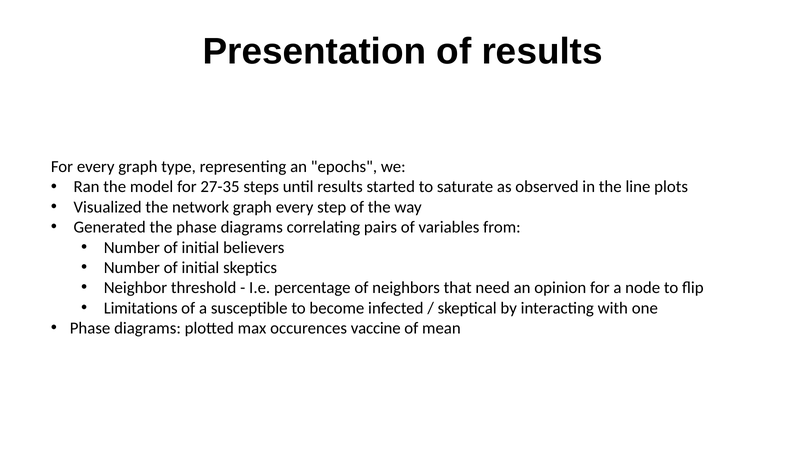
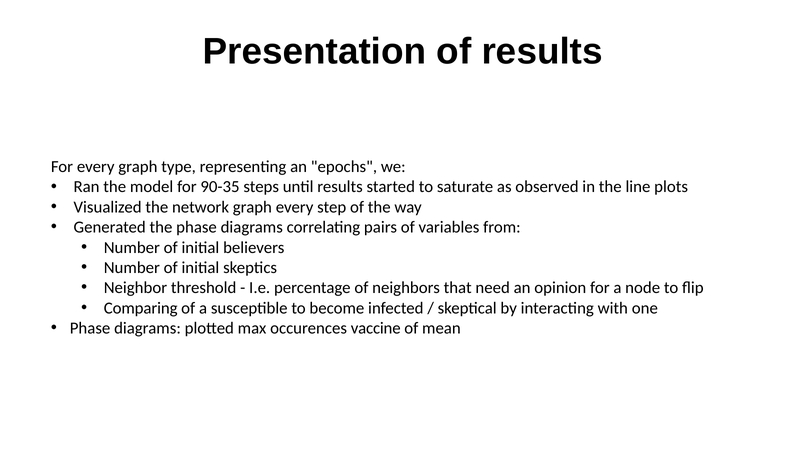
27-35: 27-35 -> 90-35 (220, 187)
Limitations: Limitations -> Comparing (141, 308)
